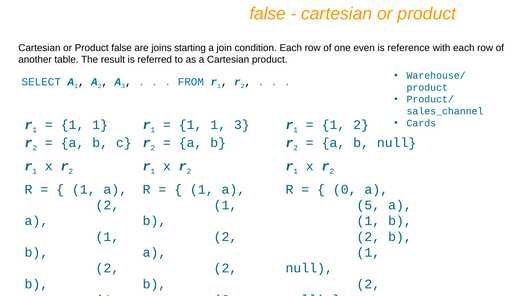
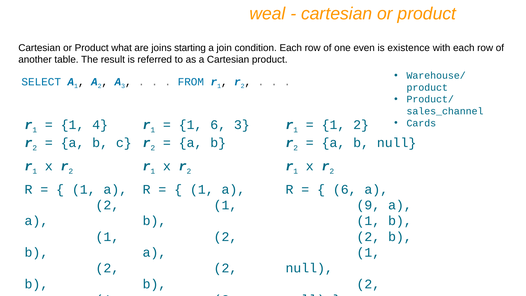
false: false -> weal (268, 14)
Product false: false -> what (122, 48)
reference: reference -> existence (409, 48)
1: 1 -> 4 (100, 125)
1: 1 -> 6 (218, 125)
0: 0 -> 6 (345, 189)
5: 5 -> 9 (368, 205)
